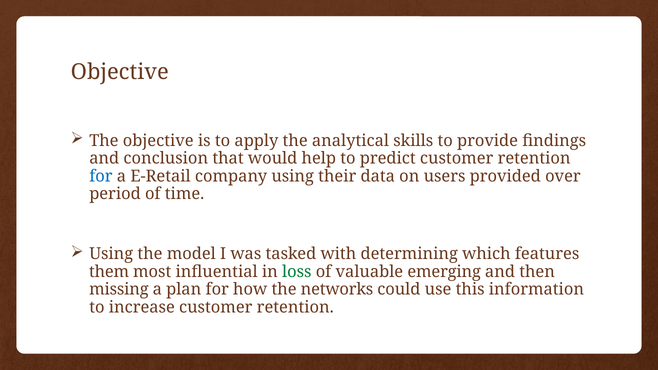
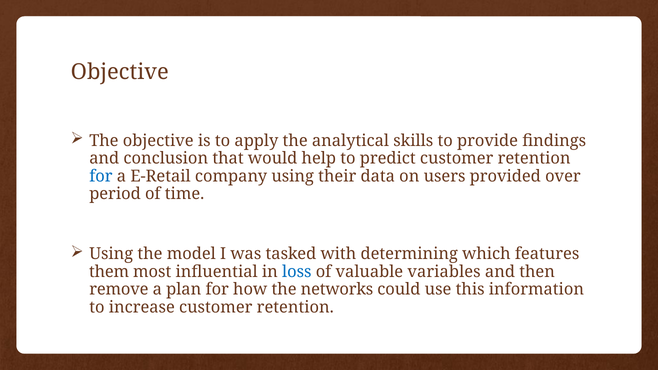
loss colour: green -> blue (297, 272)
emerging: emerging -> variables (444, 272)
missing: missing -> remove (119, 290)
